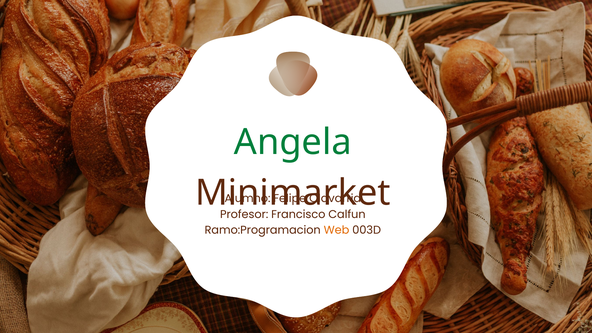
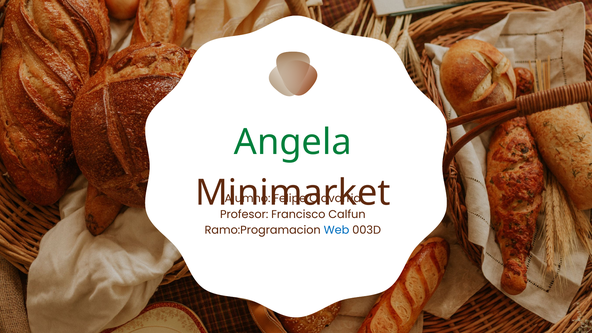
Web colour: orange -> blue (336, 230)
